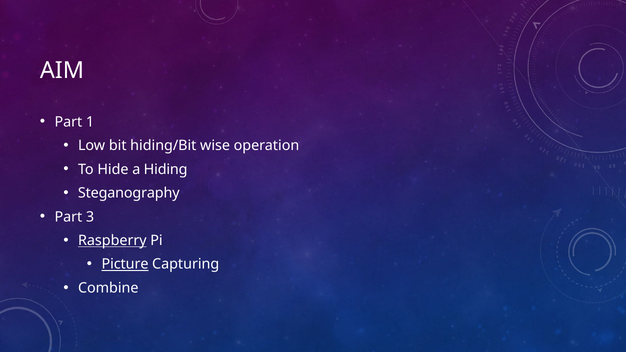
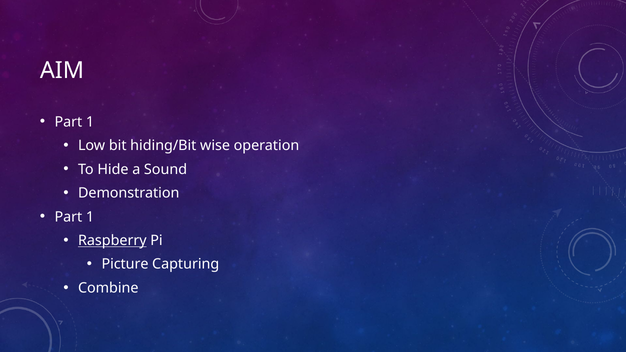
Hiding: Hiding -> Sound (166, 169)
Steganography: Steganography -> Demonstration (129, 193)
3: 3 -> 1 (90, 217)
Picture underline: present -> none (125, 264)
